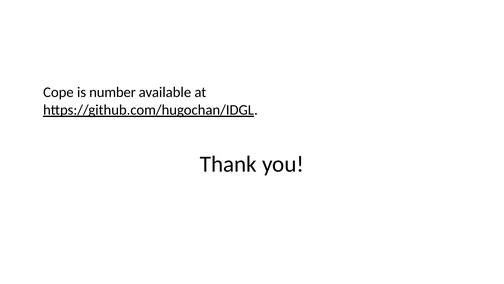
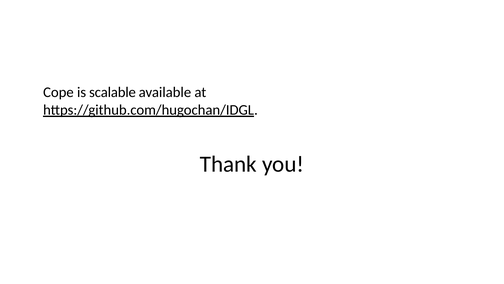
number: number -> scalable (113, 92)
